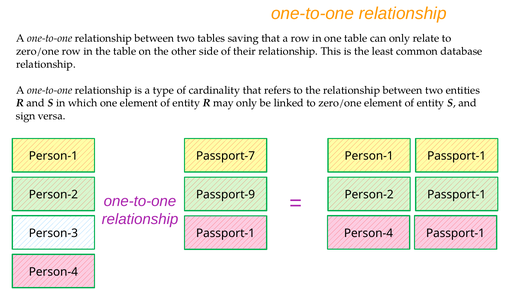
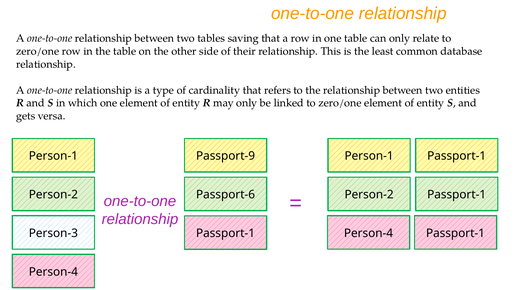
sign: sign -> gets (26, 116)
Passport-7: Passport-7 -> Passport-9 (226, 156)
Passport-9: Passport-9 -> Passport-6 (226, 194)
